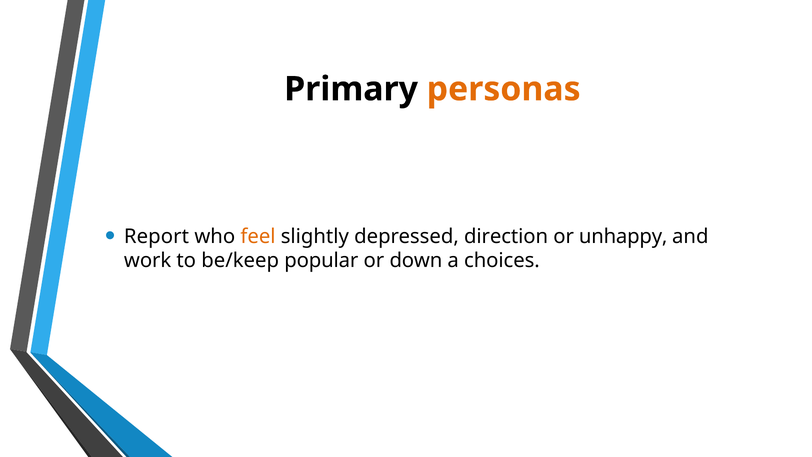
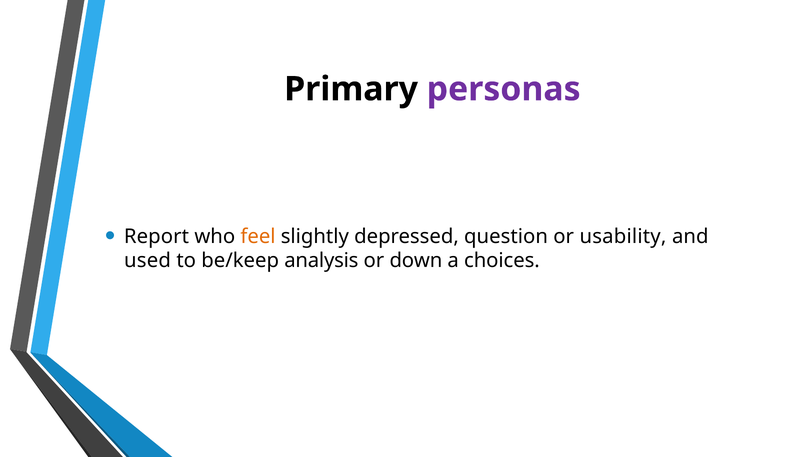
personas colour: orange -> purple (504, 89)
direction: direction -> question (506, 236)
unhappy: unhappy -> usability (623, 236)
work: work -> used (147, 261)
popular: popular -> analysis (321, 261)
